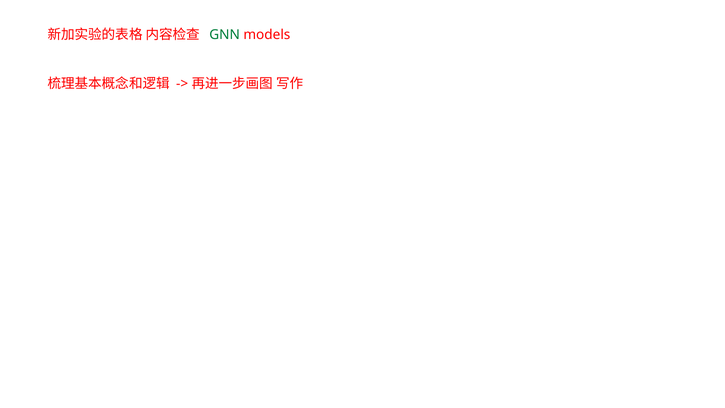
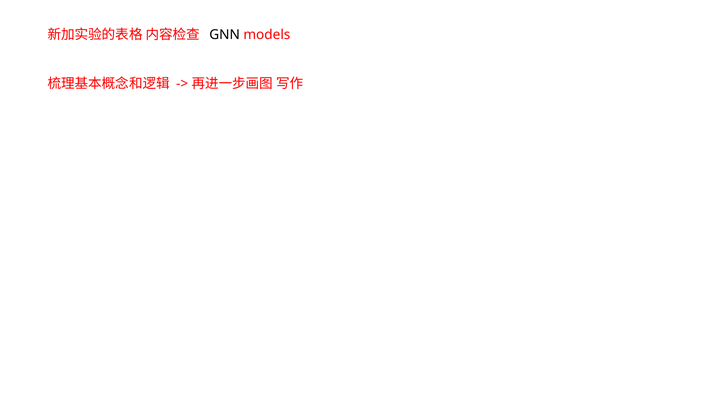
GNN colour: green -> black (225, 35)
